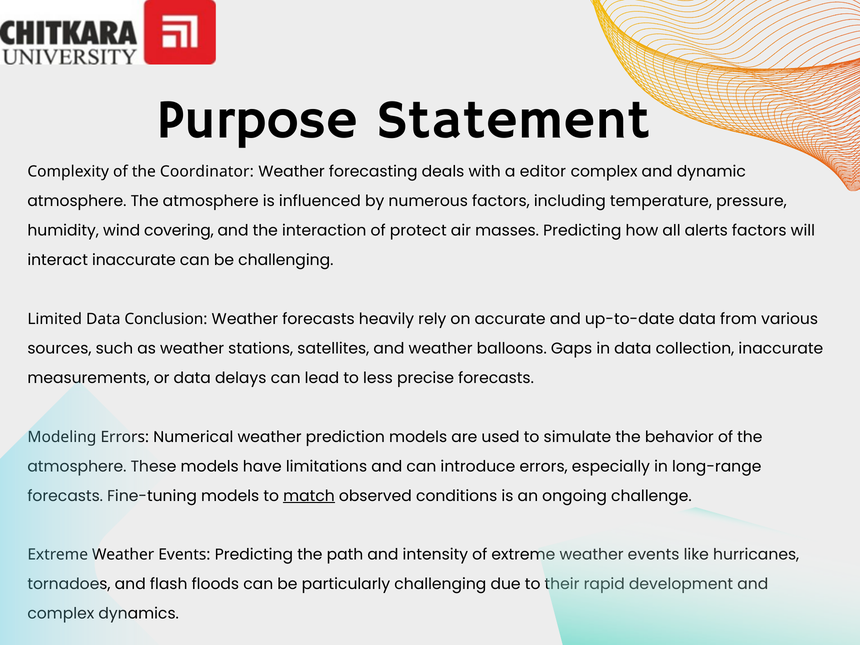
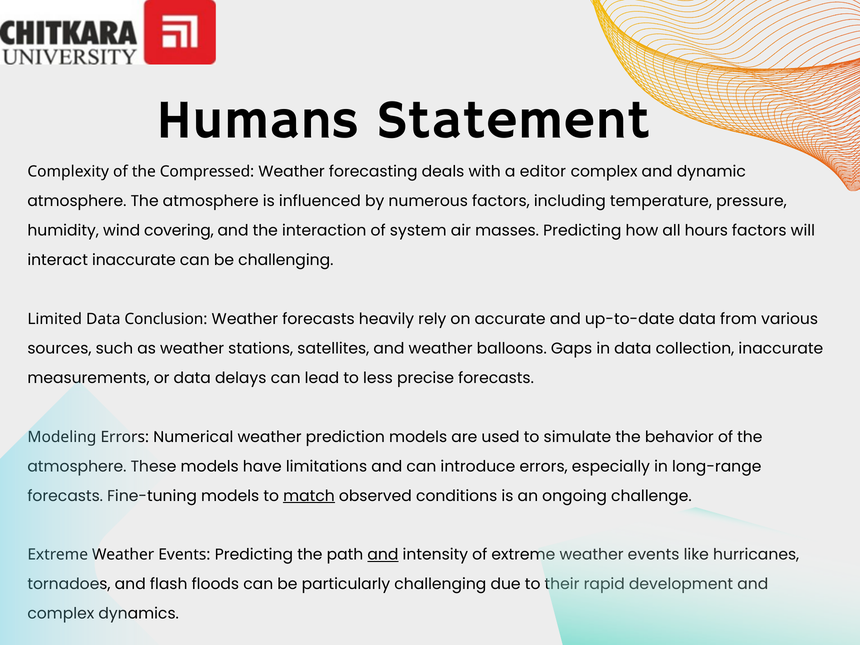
Purpose: Purpose -> Humans (258, 119)
Coordinator: Coordinator -> Compressed (207, 172)
protect: protect -> system (418, 230)
alerts: alerts -> hours (706, 230)
and underline: none -> present (383, 555)
